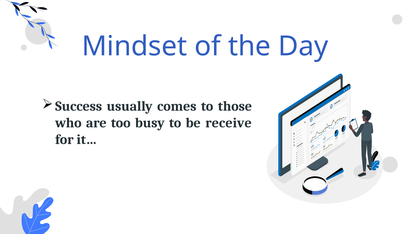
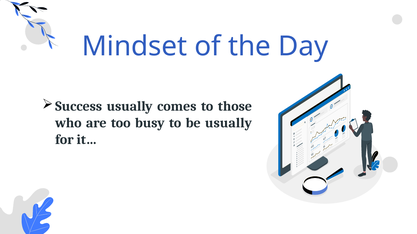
be receive: receive -> usually (229, 123)
